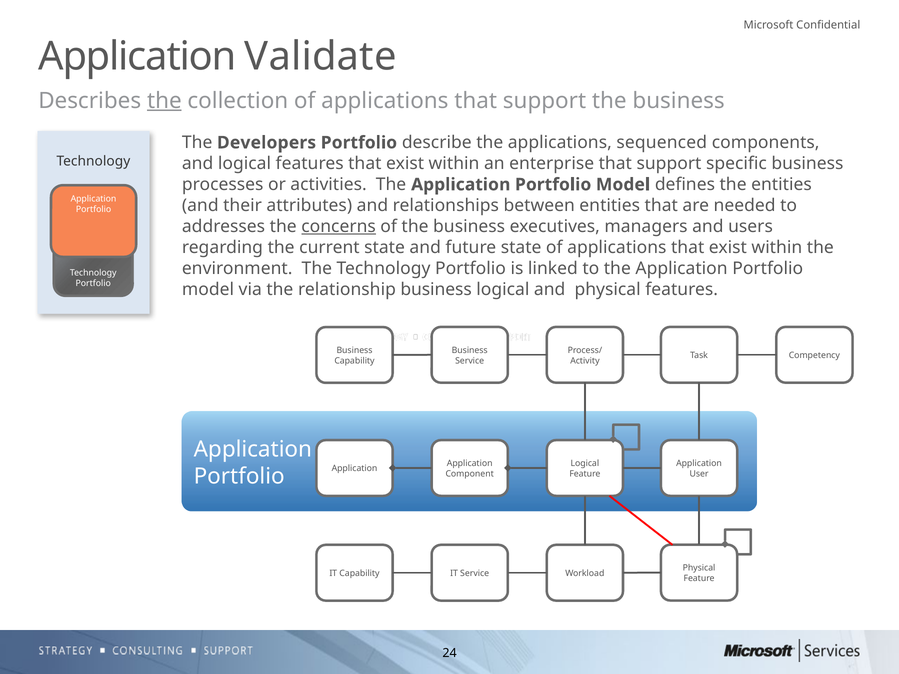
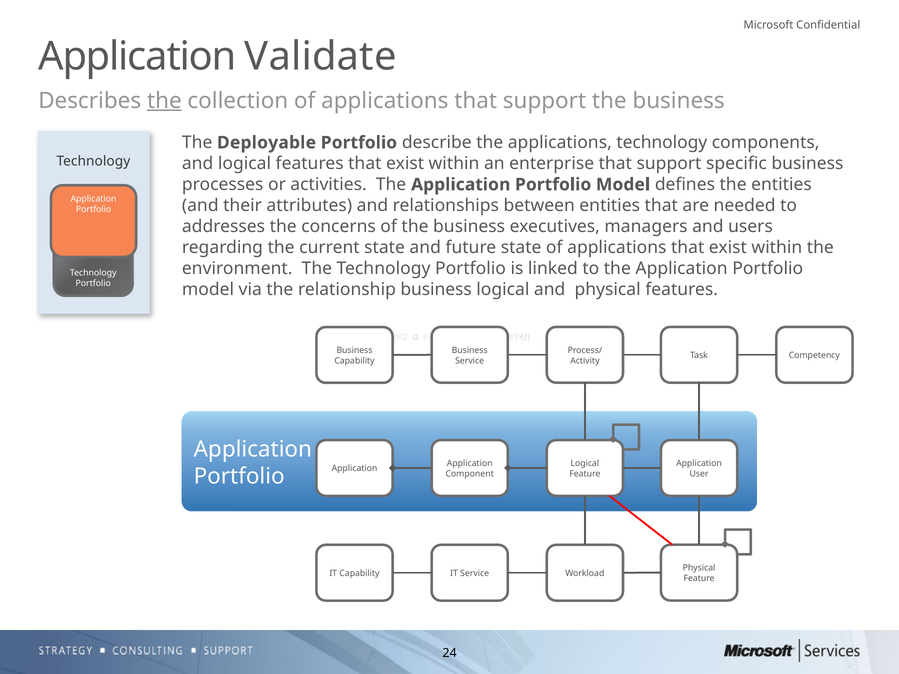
Developers: Developers -> Deployable (266, 143)
applications sequenced: sequenced -> technology (662, 143)
concerns underline: present -> none (339, 227)
